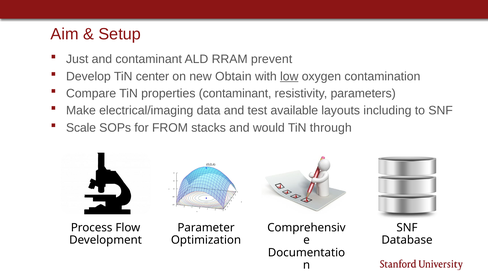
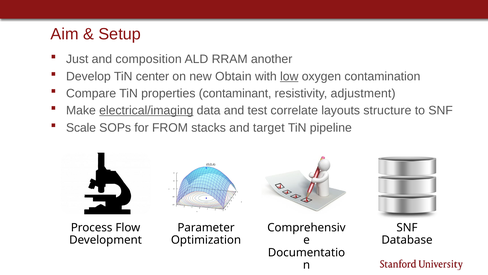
and contaminant: contaminant -> composition (149, 59)
prevent: prevent -> another (272, 59)
parameters: parameters -> adjustment (363, 93)
electrical/imaging underline: none -> present (146, 110)
available: available -> correlate (294, 110)
including: including -> structure (387, 110)
would: would -> target (269, 127)
through: through -> pipeline (331, 127)
